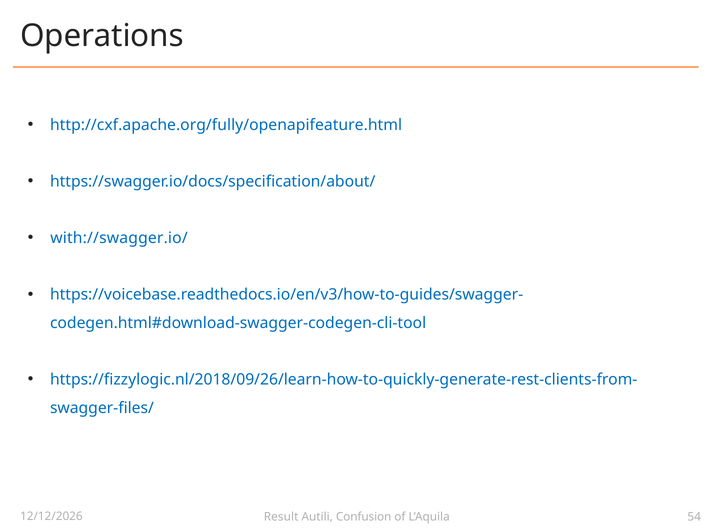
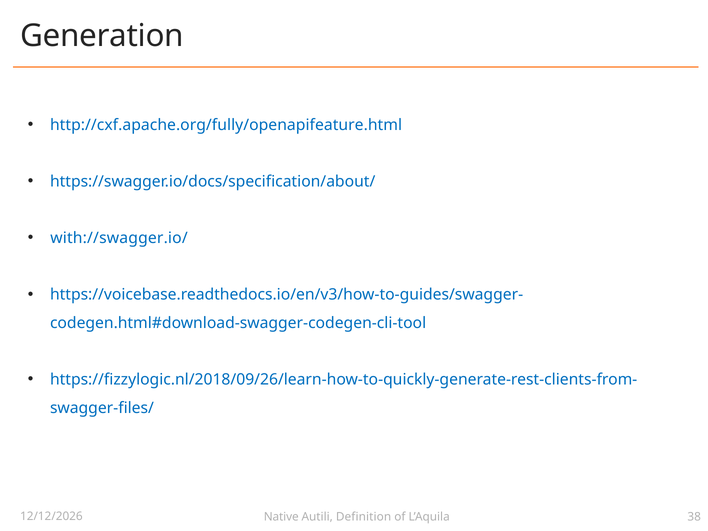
Operations: Operations -> Generation (102, 36)
Result: Result -> Native (281, 517)
Confusion: Confusion -> Definition (364, 517)
54: 54 -> 38 (694, 517)
